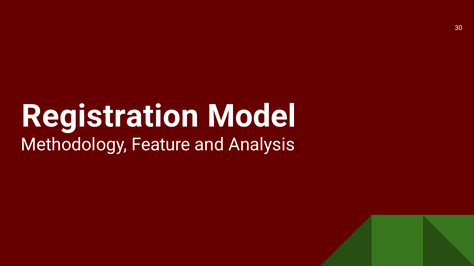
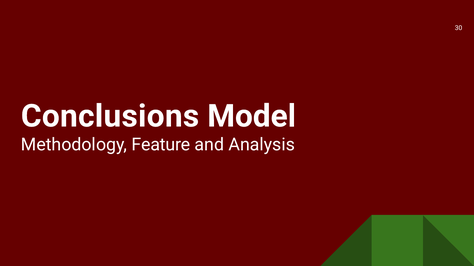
Registration: Registration -> Conclusions (110, 116)
